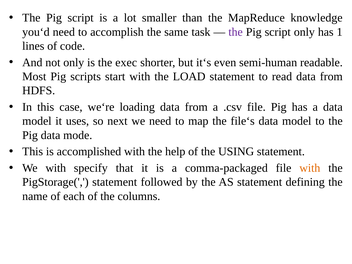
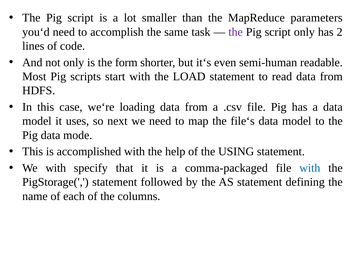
knowledge: knowledge -> parameters (317, 18)
1: 1 -> 2 (340, 32)
exec: exec -> form (126, 62)
with colour: orange -> blue (310, 168)
